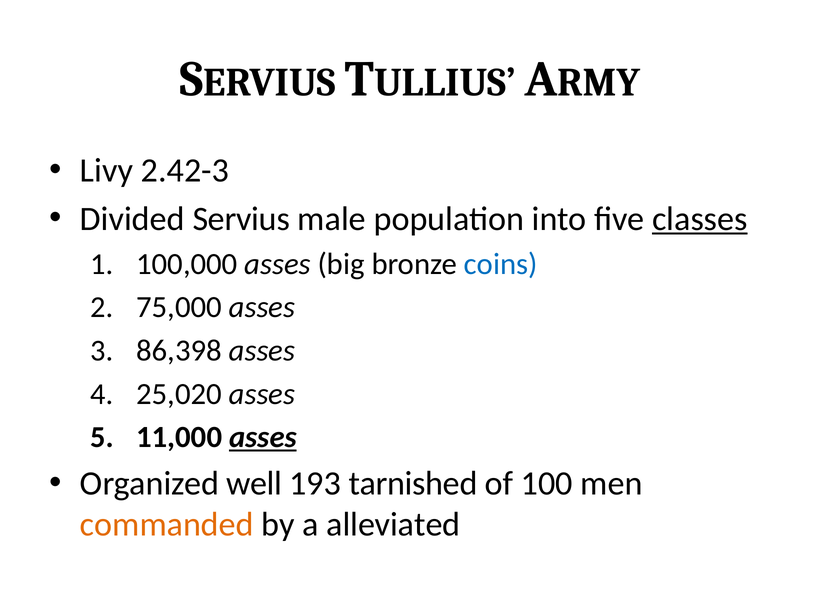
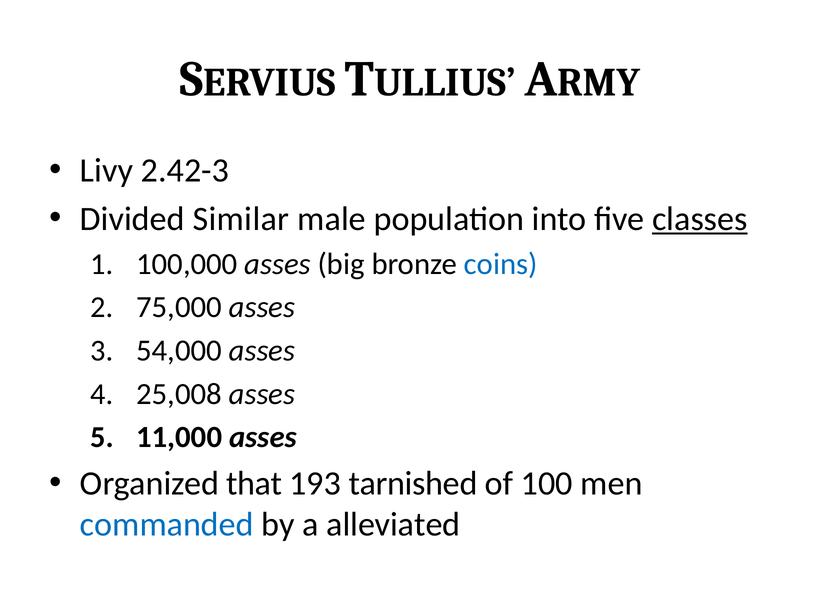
Servius: Servius -> Similar (241, 219)
86,398: 86,398 -> 54,000 (179, 351)
25,020: 25,020 -> 25,008 (179, 394)
asses underline: present -> none (263, 437)
well: well -> that (254, 484)
commanded colour: orange -> blue (167, 525)
